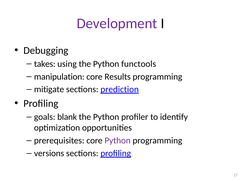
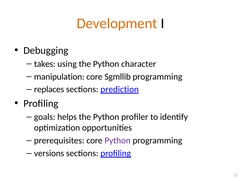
Development colour: purple -> orange (117, 23)
functools: functools -> character (139, 64)
Results: Results -> Sgmllib (118, 77)
mitigate: mitigate -> replaces (49, 89)
blank: blank -> helps (67, 117)
